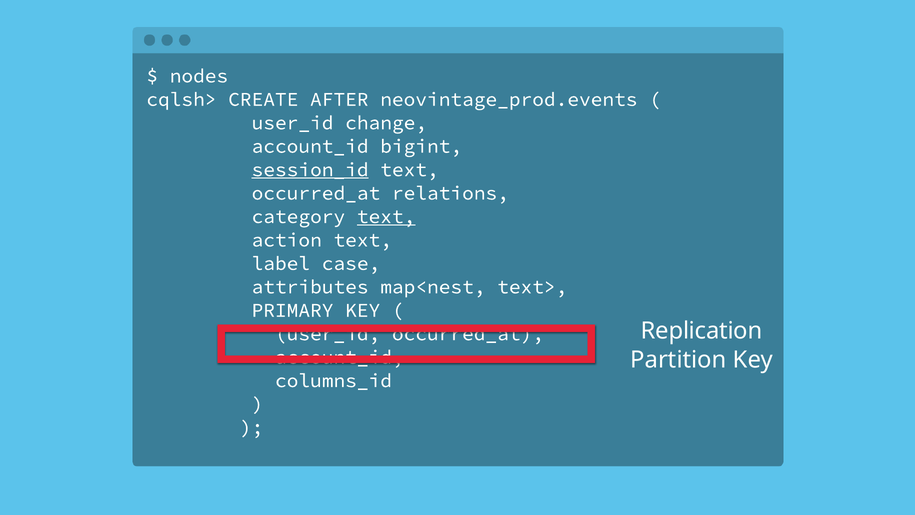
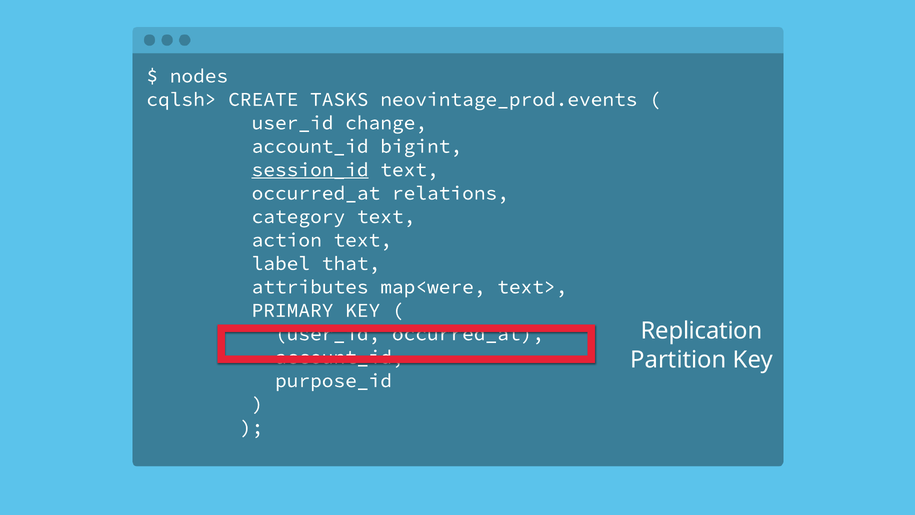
AFTER: AFTER -> TASKS (339, 99)
text underline: present -> none (386, 216)
case: case -> that (351, 263)
map<nest: map<nest -> map<were (433, 287)
columns_id: columns_id -> purpose_id (334, 380)
